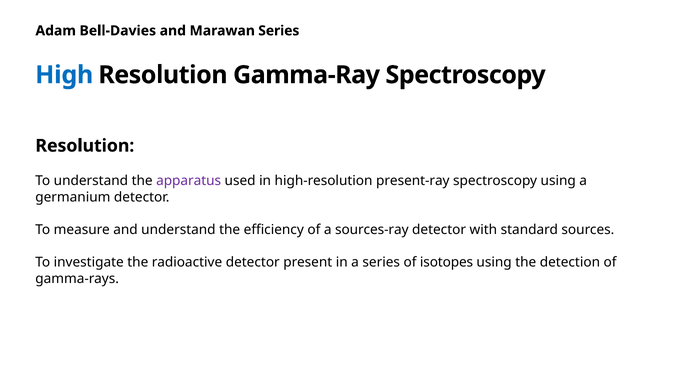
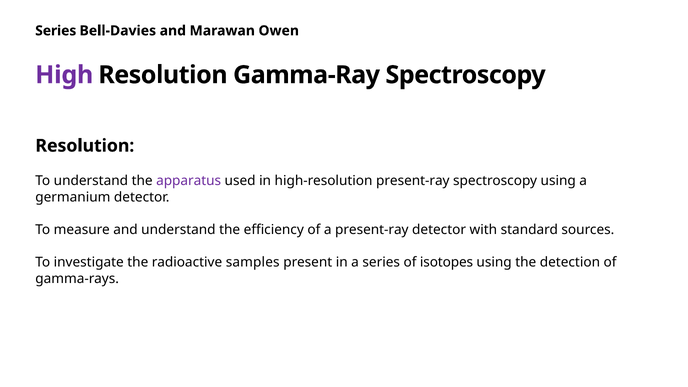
Adam: Adam -> Series (56, 31)
Marawan Series: Series -> Owen (279, 31)
High colour: blue -> purple (64, 75)
a sources-ray: sources-ray -> present-ray (372, 230)
radioactive detector: detector -> samples (253, 262)
